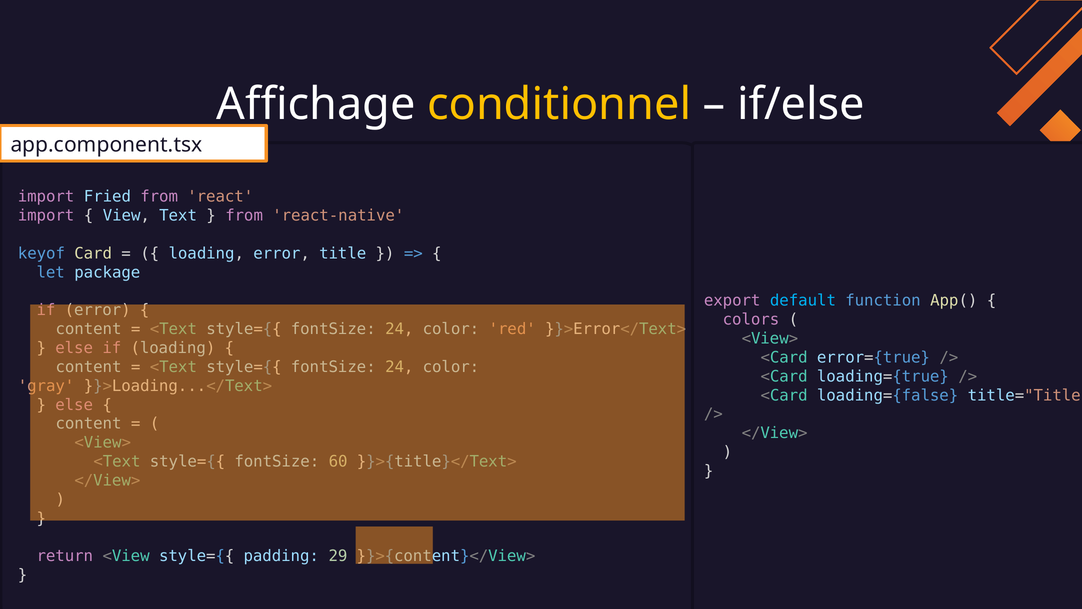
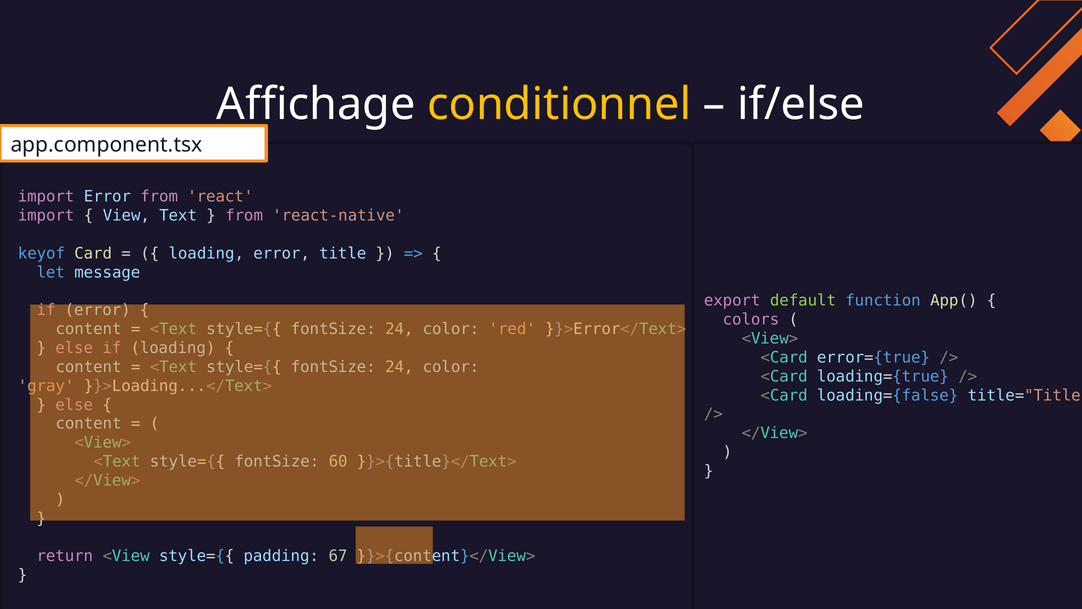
import Fried: Fried -> Error (107, 197)
package: package -> message (107, 272)
default colour: light blue -> light green (803, 301)
29: 29 -> 67 (338, 556)
